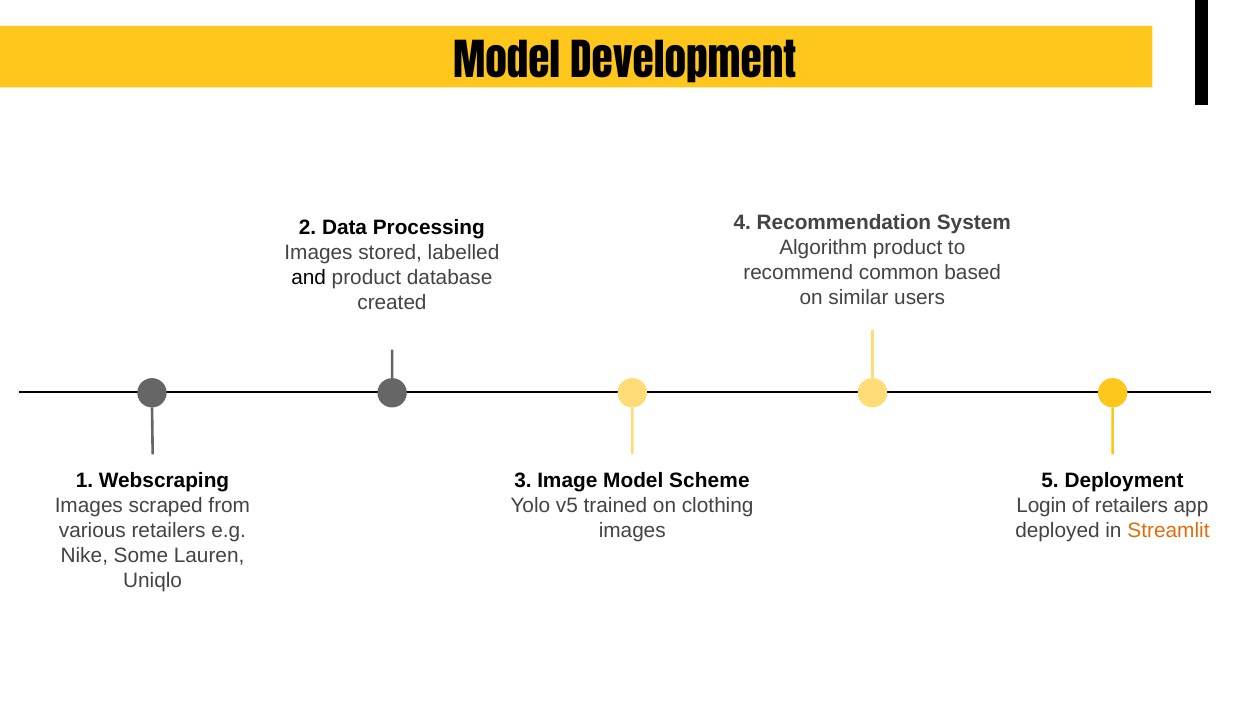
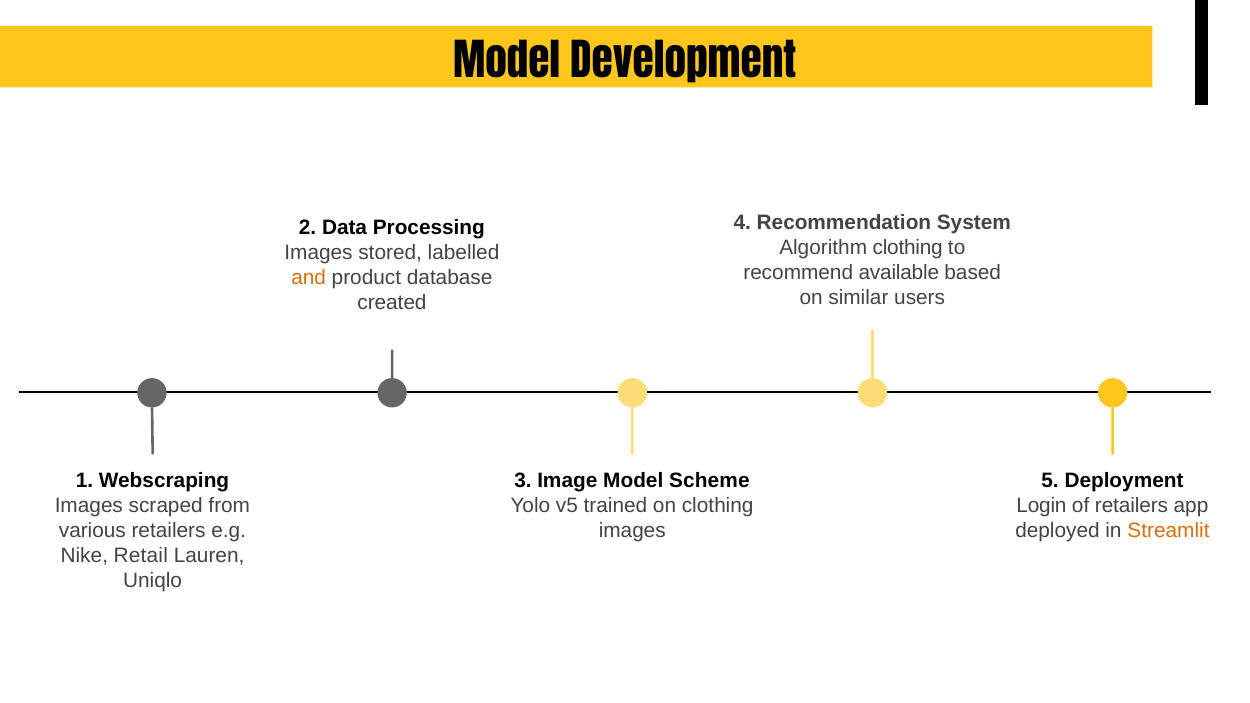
Algorithm product: product -> clothing (908, 247)
common: common -> available (899, 272)
and colour: black -> orange (309, 278)
Some: Some -> Retail (141, 556)
